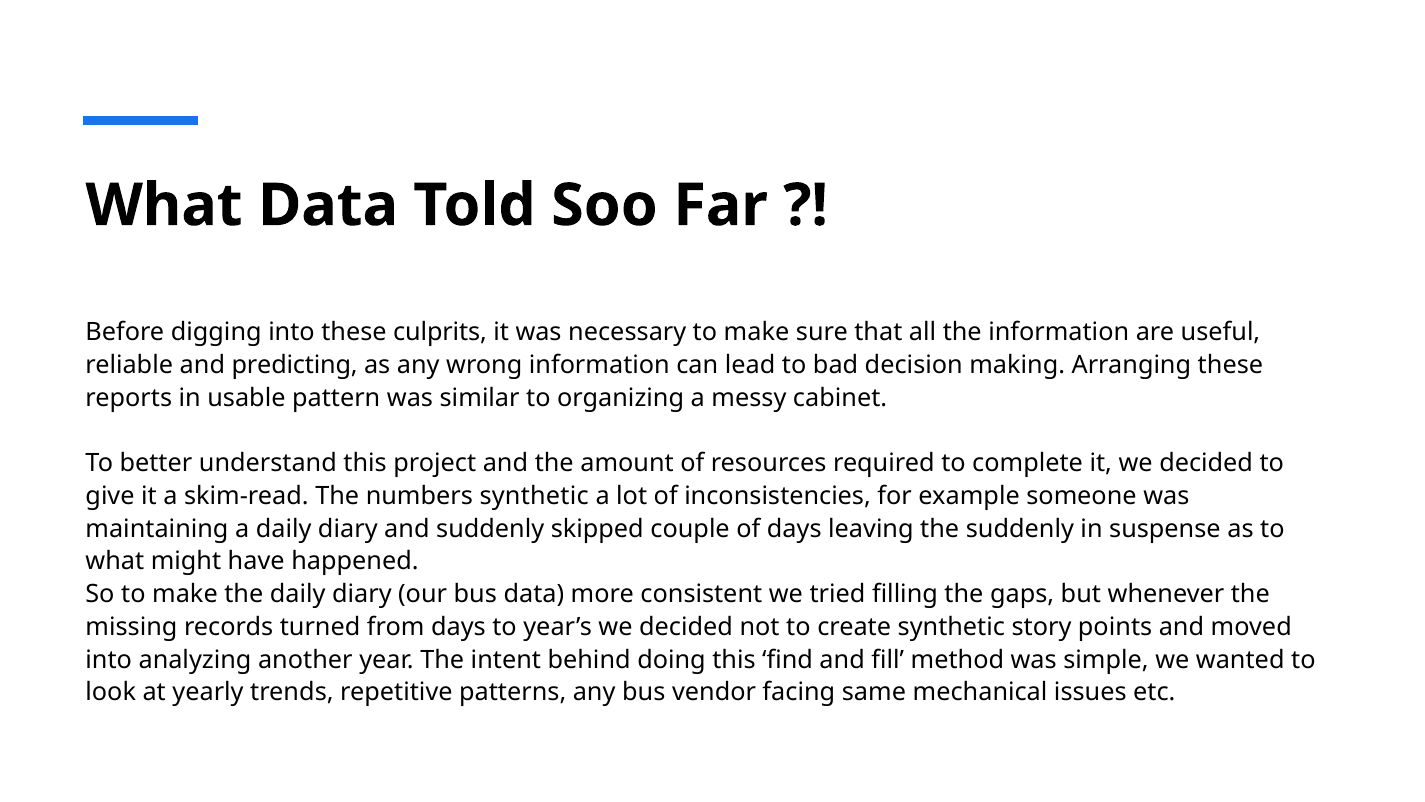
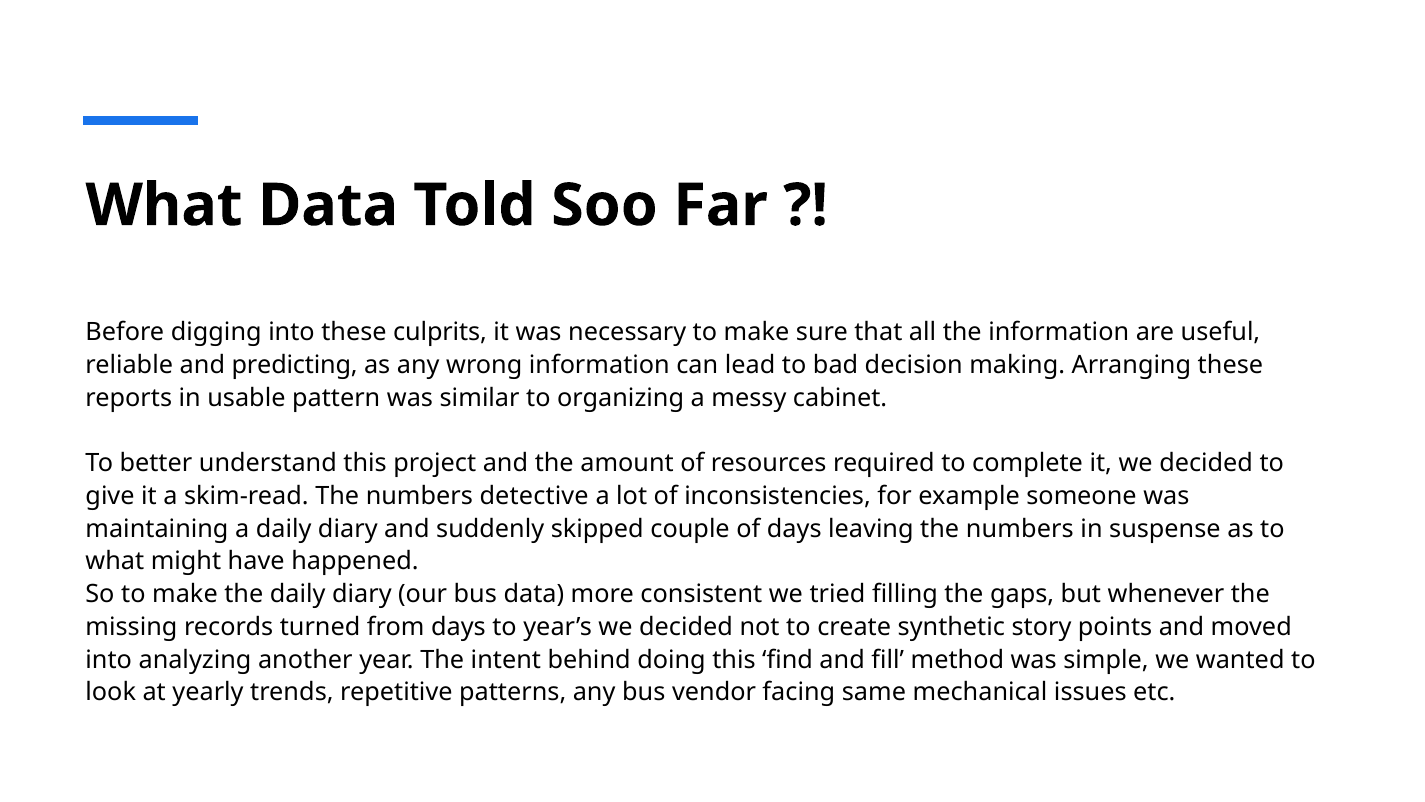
numbers synthetic: synthetic -> detective (534, 496)
leaving the suddenly: suddenly -> numbers (1020, 529)
